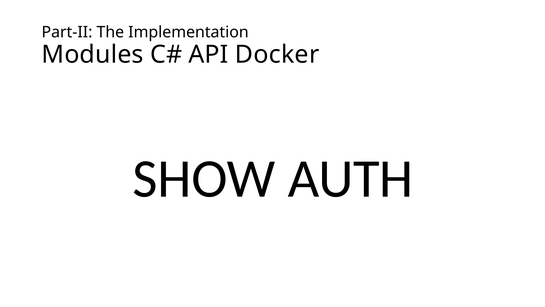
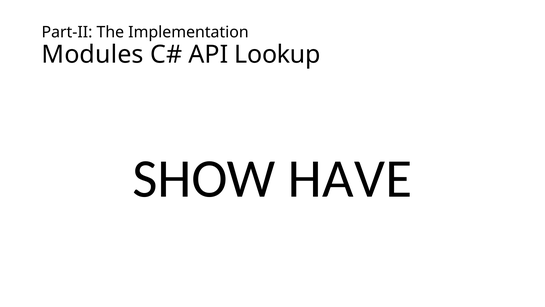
Docker: Docker -> Lookup (277, 54)
AUTH: AUTH -> HAVE (350, 179)
